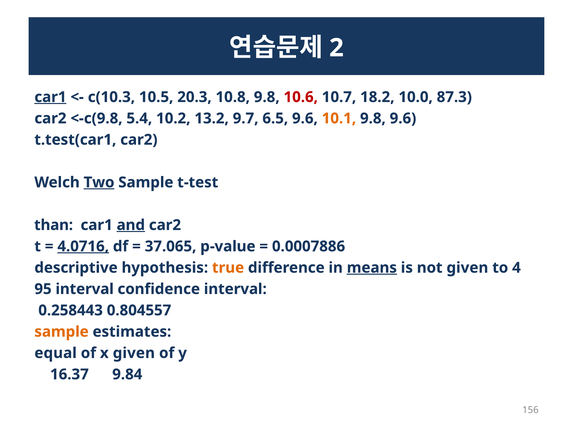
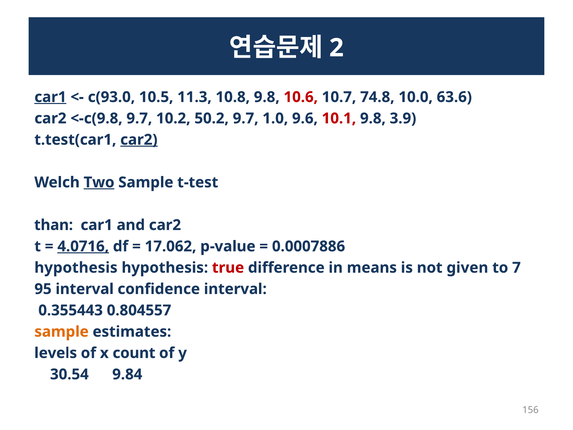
c(10.3: c(10.3 -> c(93.0 (111, 97)
20.3: 20.3 -> 11.3 (194, 97)
18.2: 18.2 -> 74.8 (377, 97)
87.3: 87.3 -> 63.6 (454, 97)
<-c(9.8 5.4: 5.4 -> 9.7 (139, 118)
13.2: 13.2 -> 50.2 (212, 118)
6.5: 6.5 -> 1.0 (275, 118)
10.1 colour: orange -> red (339, 118)
9.8 9.6: 9.6 -> 3.9 (403, 118)
car2 underline: none -> present (139, 140)
and underline: present -> none (131, 225)
37.065: 37.065 -> 17.062 (171, 246)
descriptive: descriptive -> hypothesis (76, 268)
true colour: orange -> red (228, 268)
means underline: present -> none (372, 268)
4: 4 -> 7 (516, 268)
0.258443: 0.258443 -> 0.355443 (71, 310)
equal: equal -> levels (56, 353)
x given: given -> count (134, 353)
16.37: 16.37 -> 30.54 (69, 374)
